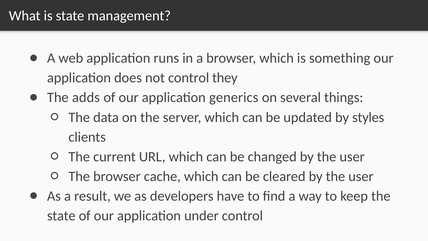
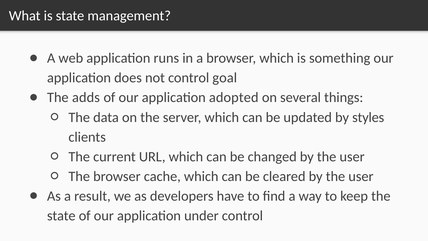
they: they -> goal (225, 78)
generics: generics -> adopted (234, 97)
